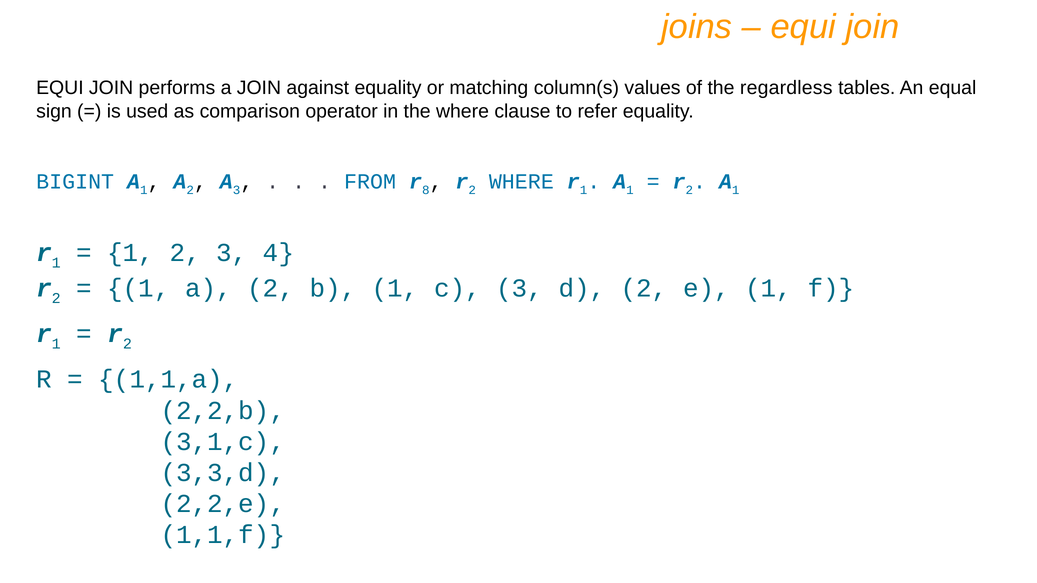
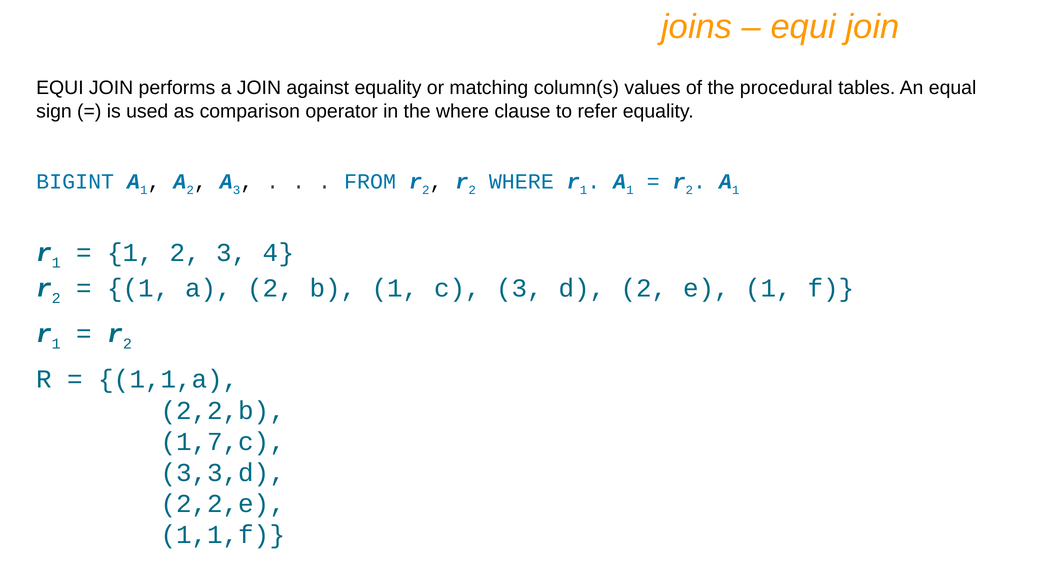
regardless: regardless -> procedural (786, 88)
FROM r 8: 8 -> 2 (426, 190)
3,1,c: 3,1,c -> 1,7,c (223, 442)
